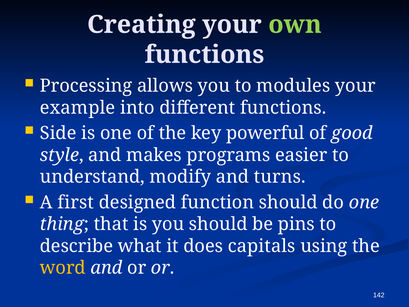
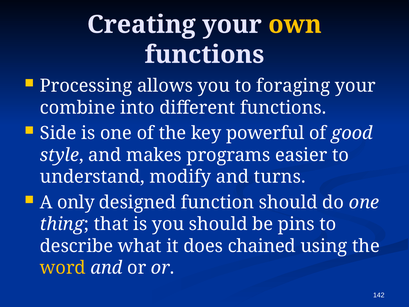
own colour: light green -> yellow (295, 25)
modules: modules -> foraging (293, 86)
example: example -> combine (78, 108)
first: first -> only (76, 202)
capitals: capitals -> chained (262, 246)
